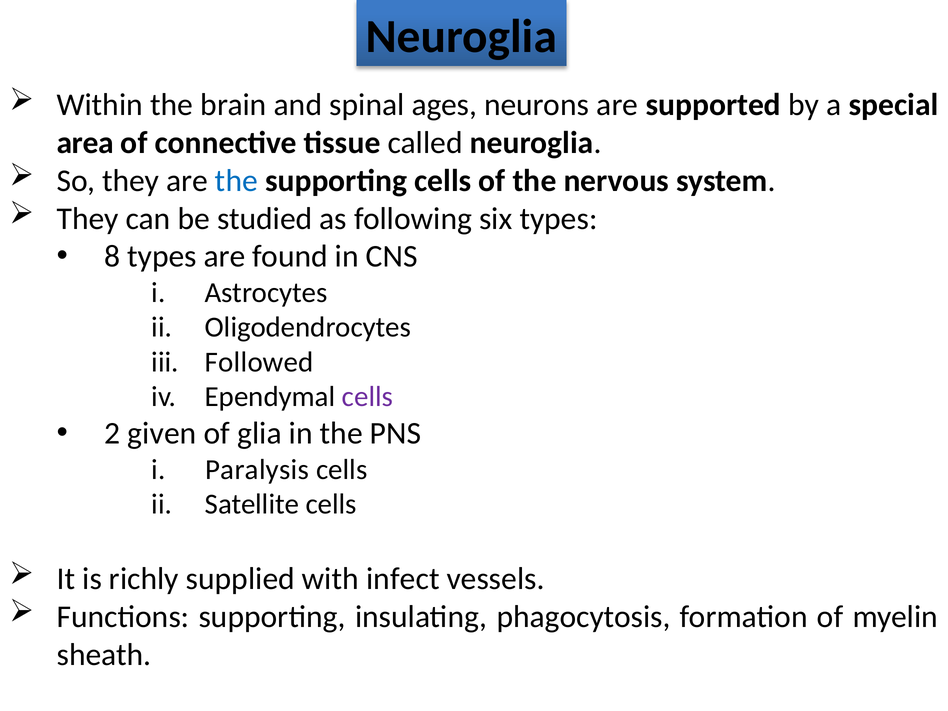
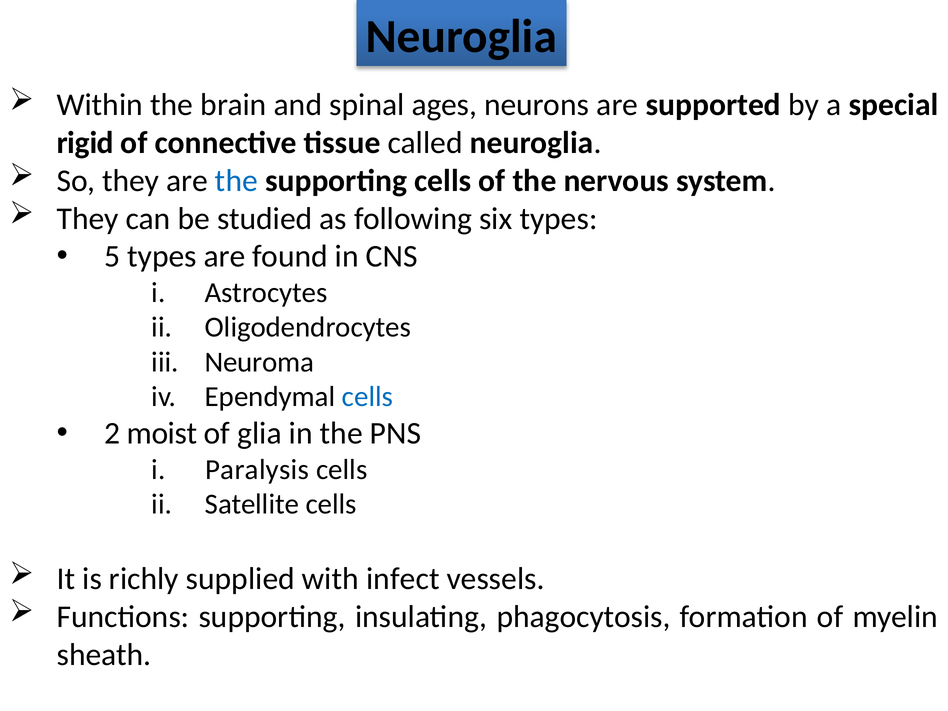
area: area -> rigid (85, 143)
8: 8 -> 5 (112, 257)
Followed: Followed -> Neuroma (259, 362)
cells colour: purple -> blue (368, 397)
given: given -> moist (162, 433)
